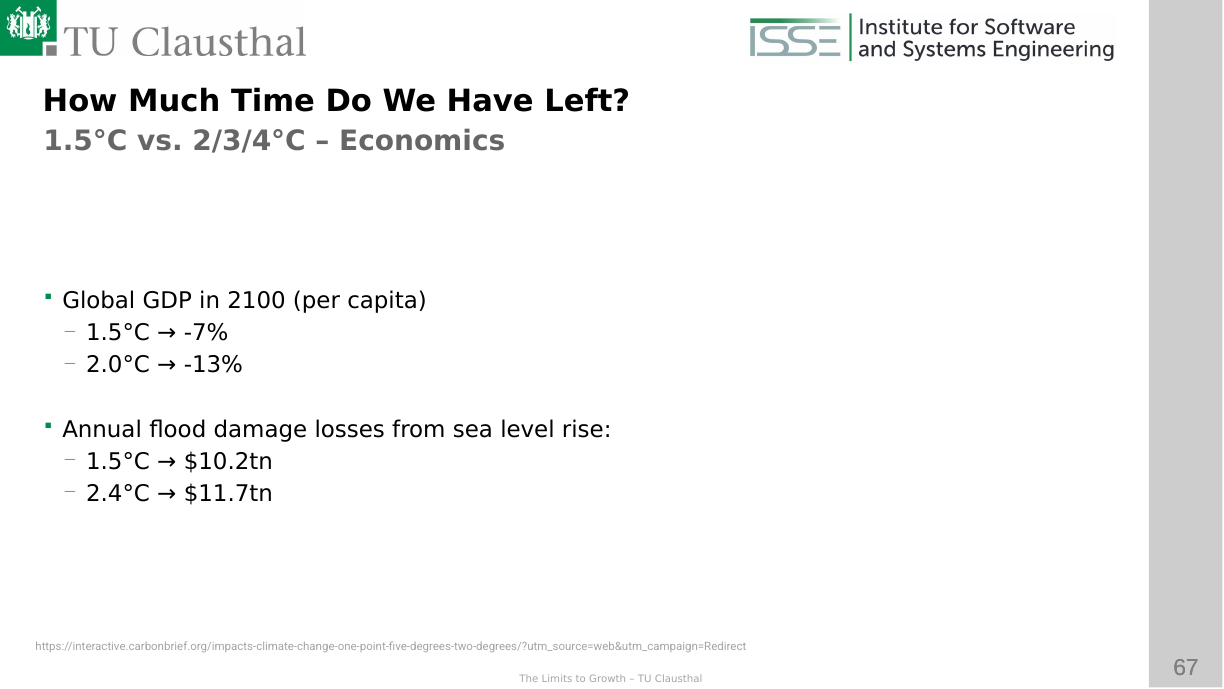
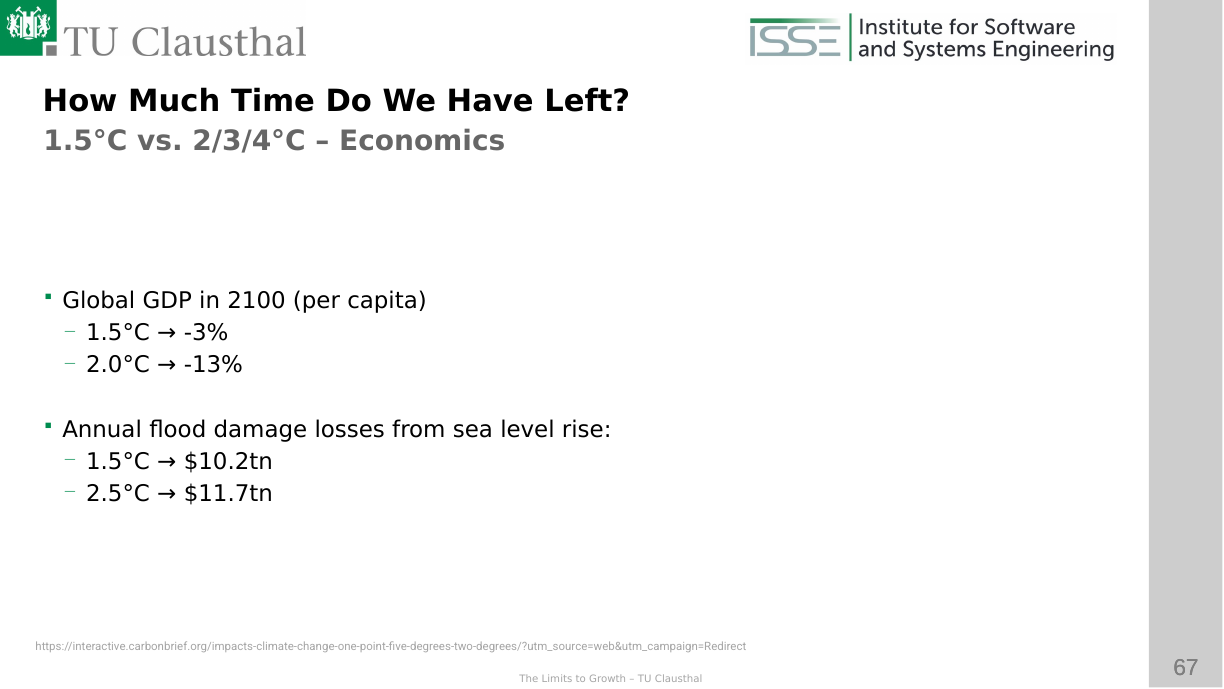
-7%: -7% -> -3% (206, 333)
2.4°C: 2.4°C -> 2.5°C (118, 494)
